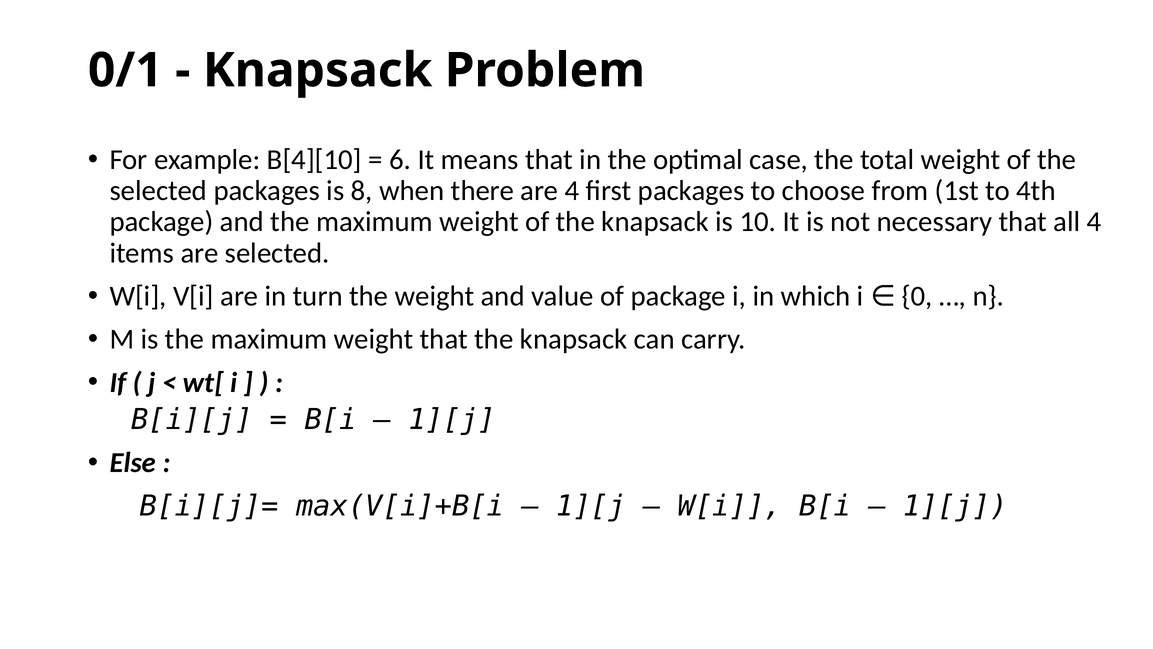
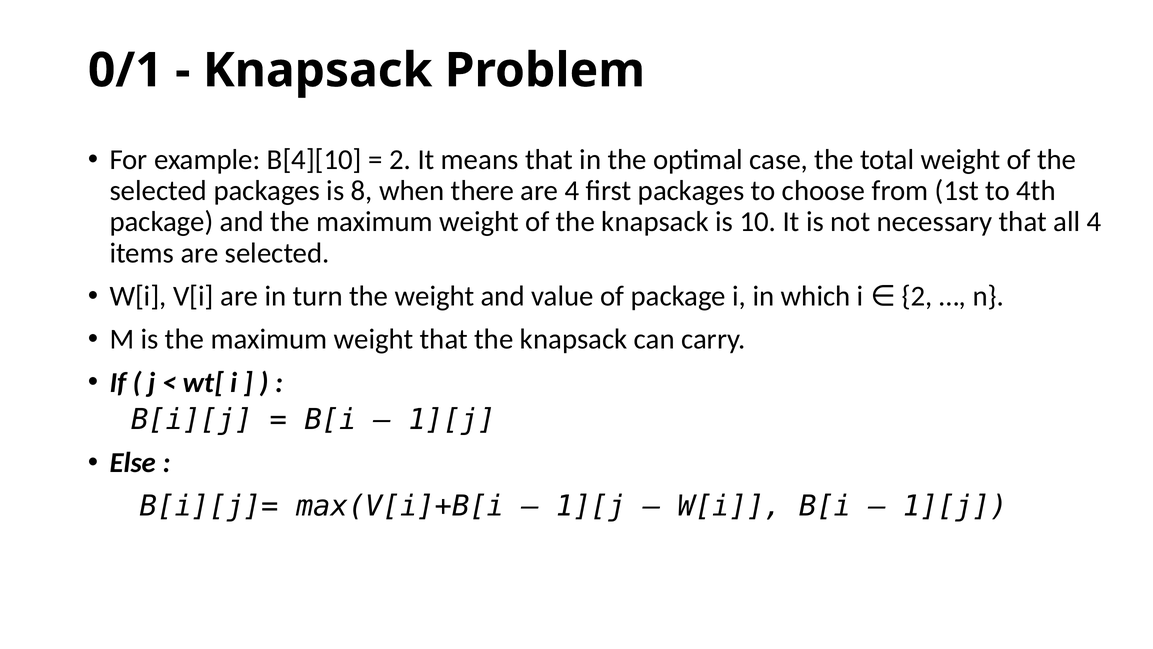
6: 6 -> 2 (400, 160)
i 0: 0 -> 2 (917, 296)
